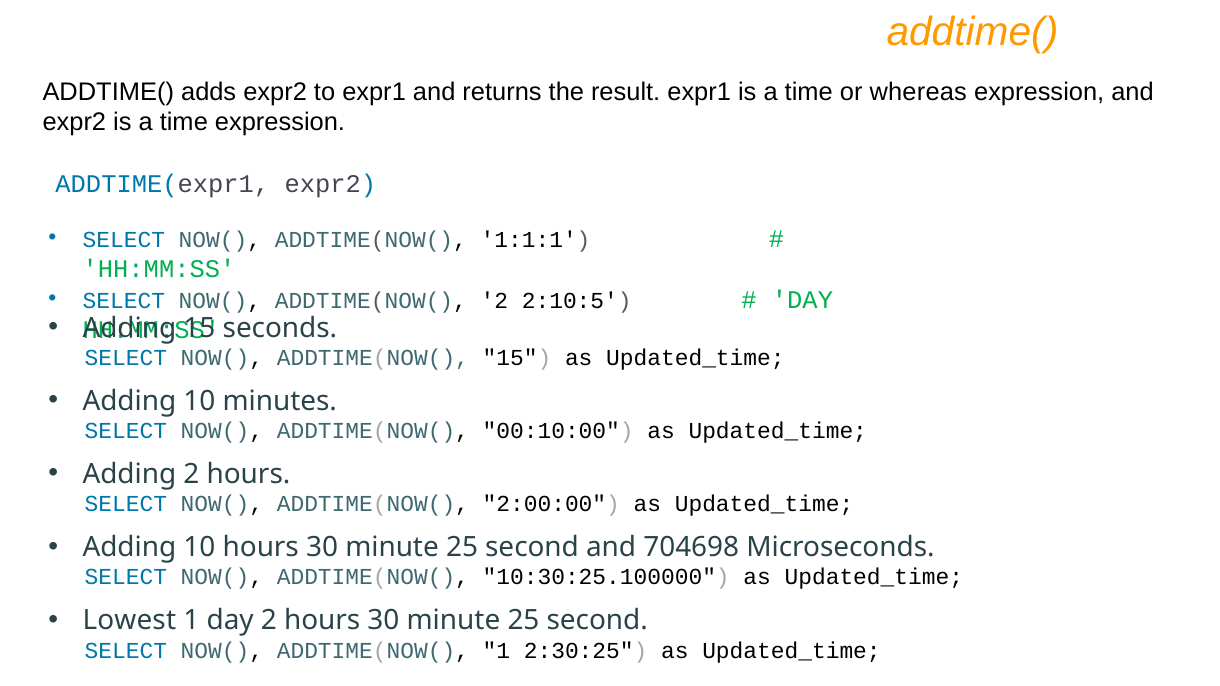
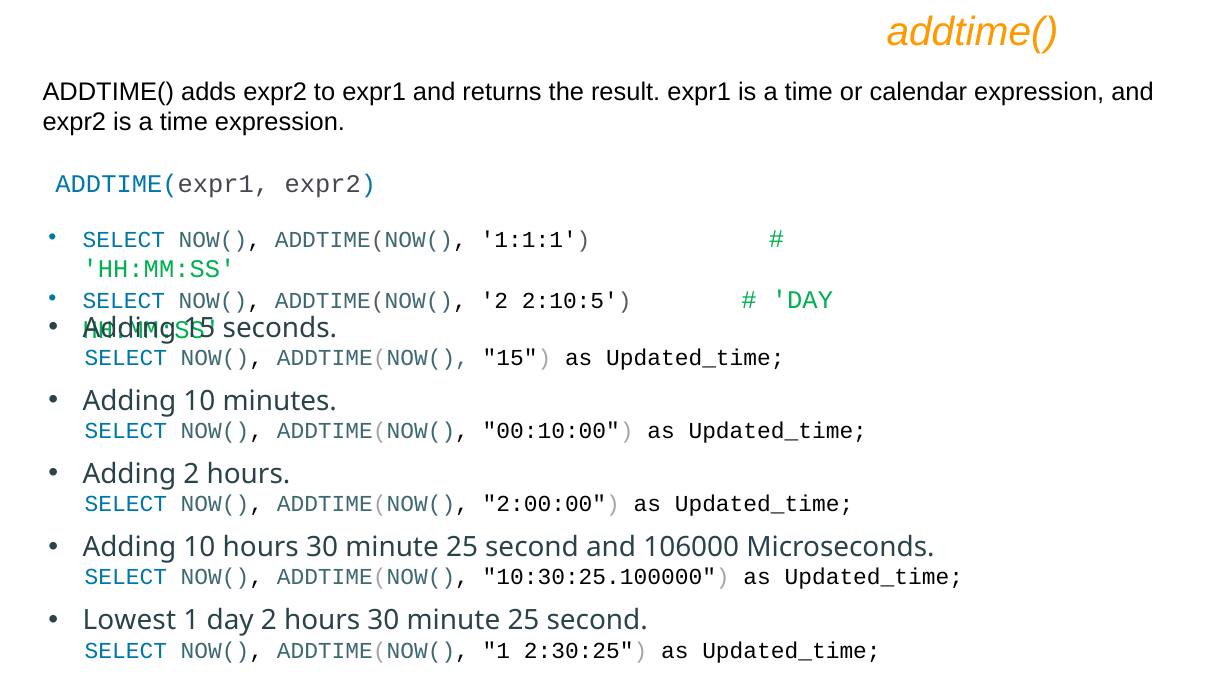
whereas: whereas -> calendar (918, 92)
704698: 704698 -> 106000 (691, 548)
